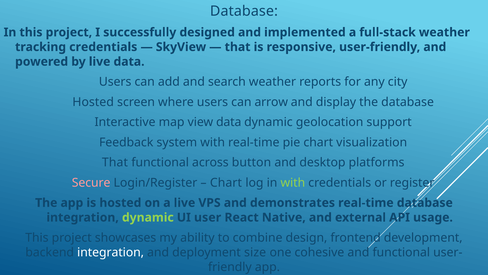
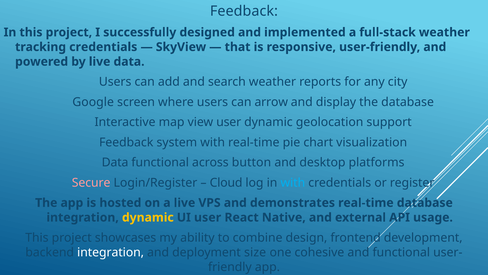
Database: Database -> Feedback (244, 11)
Hosted: Hosted -> Google (93, 102)
view data: data -> user (229, 122)
That: That -> Data (115, 162)
Chart: Chart -> Cloud (226, 182)
with colour: light green -> light blue (293, 182)
dynamic colour: light green -> yellow (148, 217)
